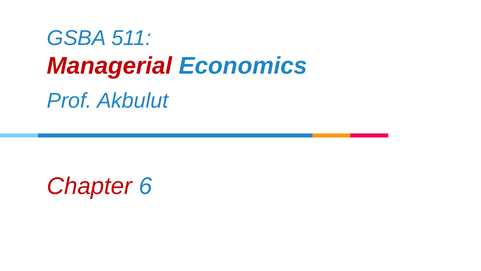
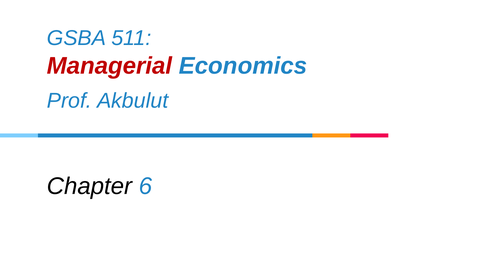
Chapter colour: red -> black (90, 186)
